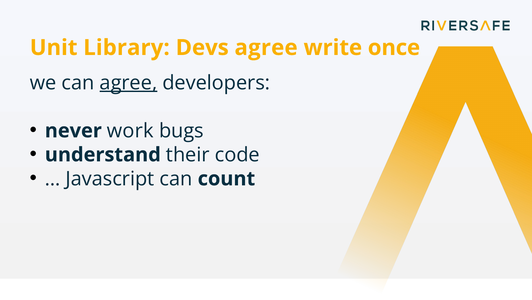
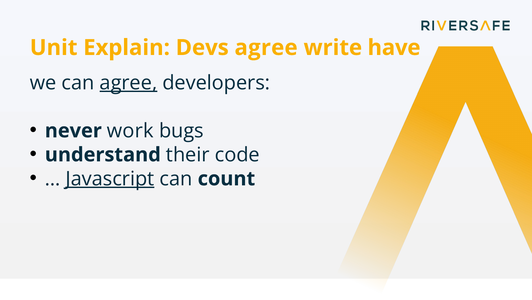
Library: Library -> Explain (127, 48)
once: once -> have (394, 48)
Javascript underline: none -> present (110, 178)
